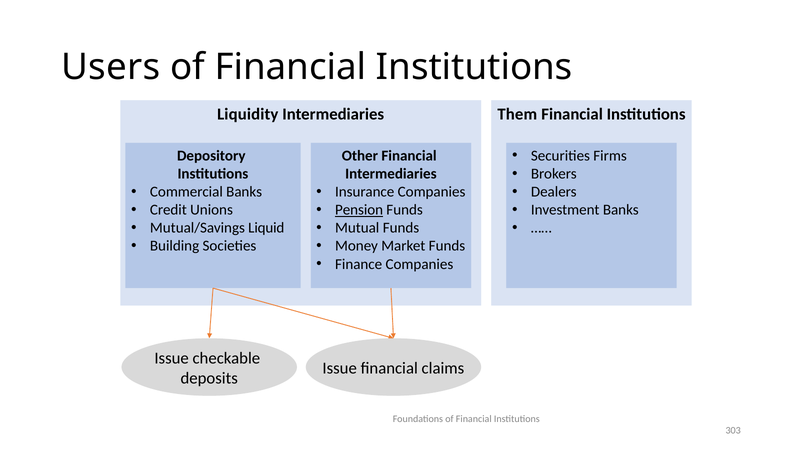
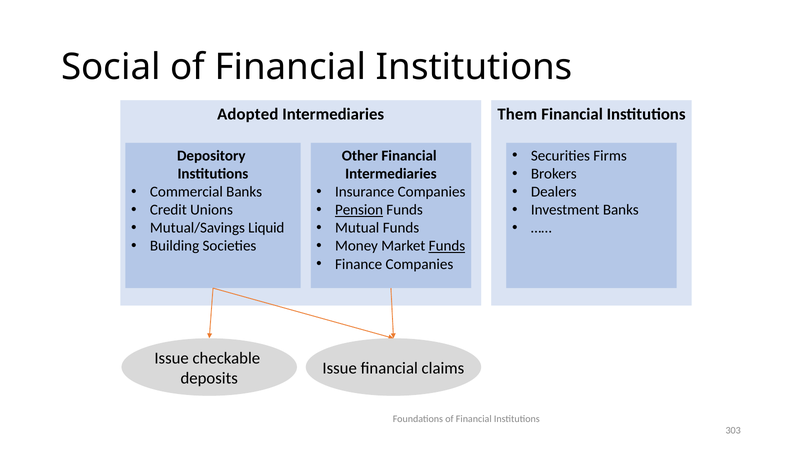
Users: Users -> Social (111, 67)
Liquidity: Liquidity -> Adopted (248, 114)
Funds underline: none -> present (447, 246)
